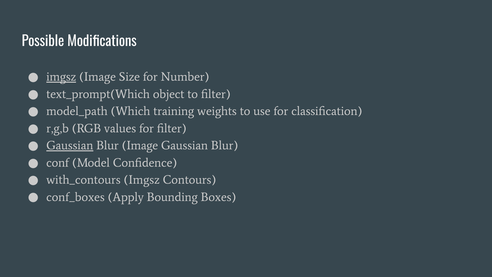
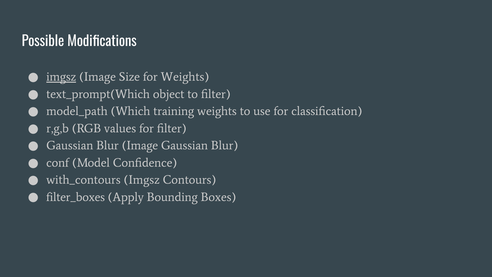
for Number: Number -> Weights (185, 77)
Gaussian underline: present -> none (70, 145)
conf_boxes: conf_boxes -> filter_boxes (76, 197)
